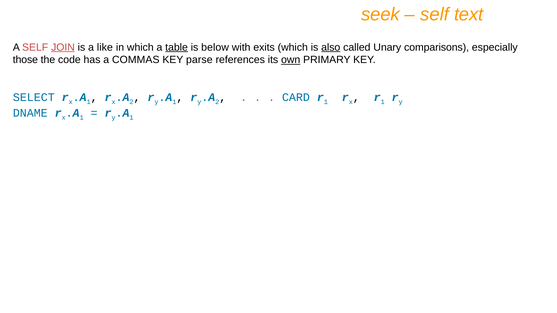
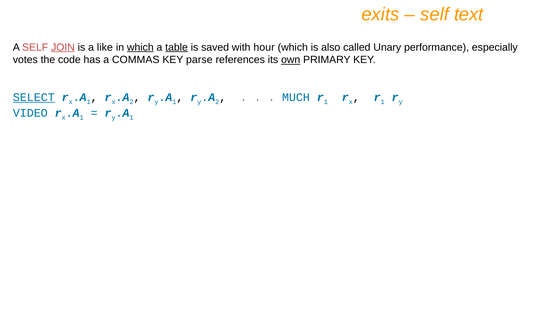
seek: seek -> exits (380, 14)
which underline: none -> present (140, 47)
below: below -> saved (215, 47)
exits: exits -> hour (264, 47)
also underline: present -> none (331, 47)
comparisons: comparisons -> performance (437, 47)
those: those -> votes (25, 60)
SELECT underline: none -> present (34, 97)
CARD: CARD -> MUCH (296, 97)
DNAME: DNAME -> VIDEO (30, 113)
